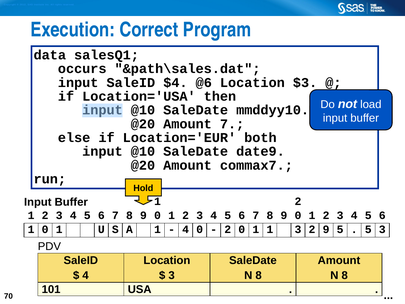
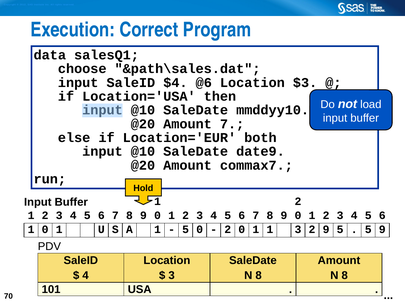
occurs: occurs -> choose (82, 69)
4: 4 -> 5 (186, 229)
5 3: 3 -> 9 (382, 229)
